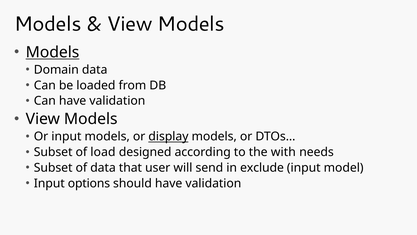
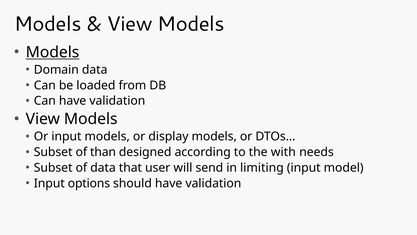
display underline: present -> none (168, 136)
load: load -> than (103, 152)
exclude: exclude -> limiting (262, 168)
